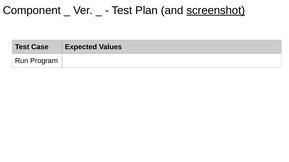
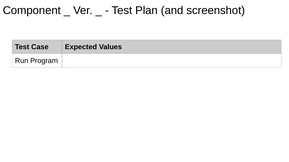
screenshot underline: present -> none (216, 10)
